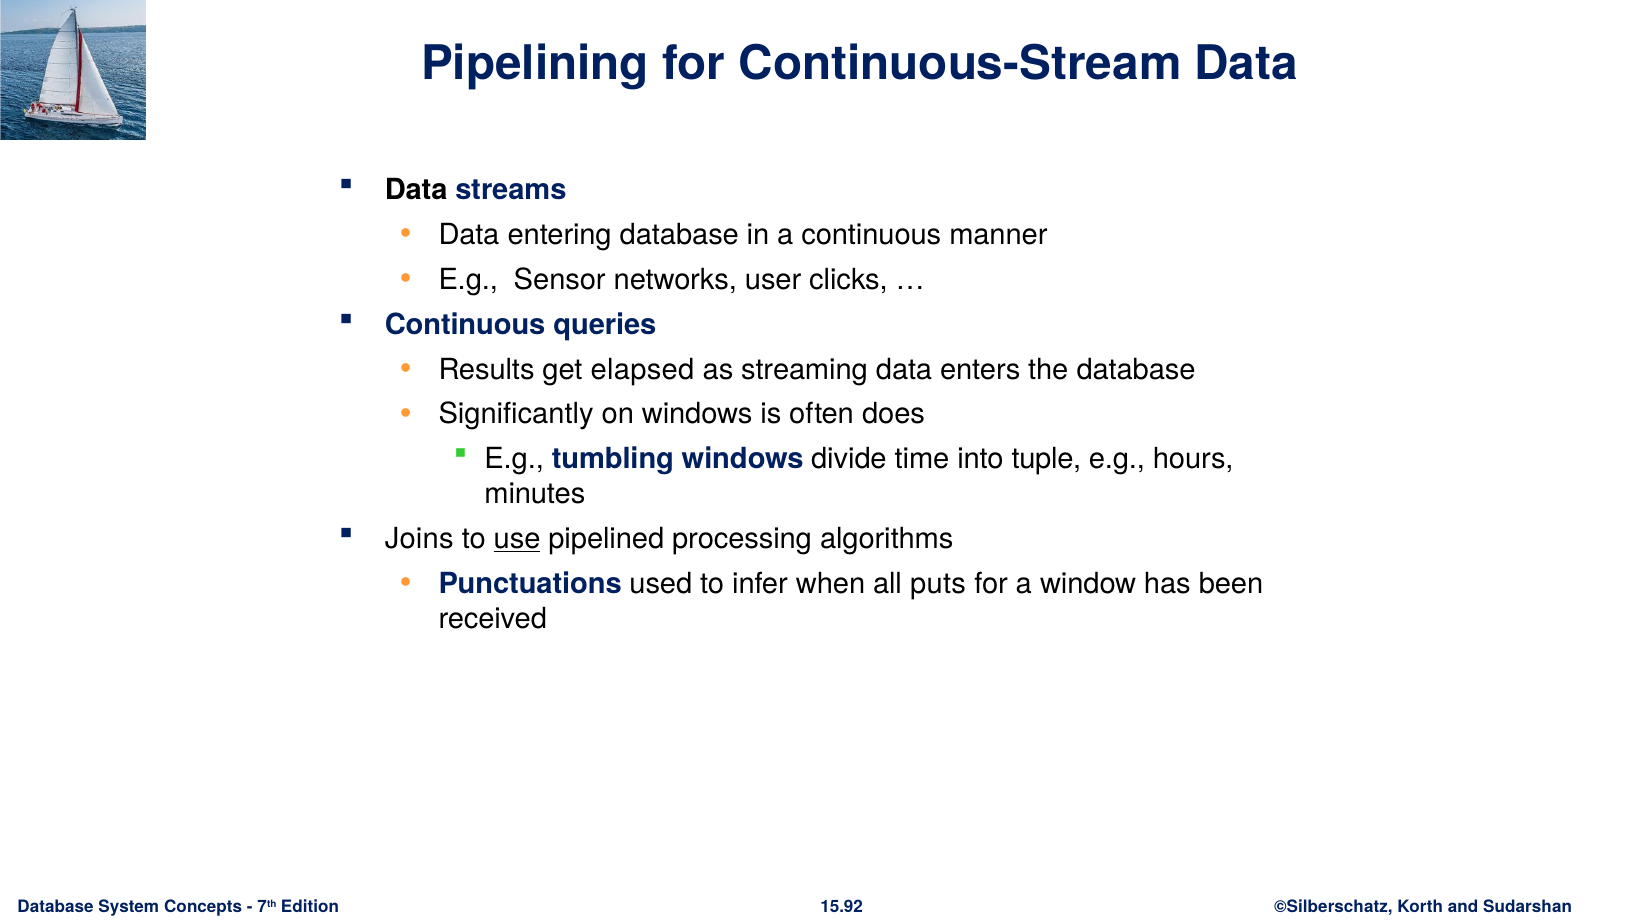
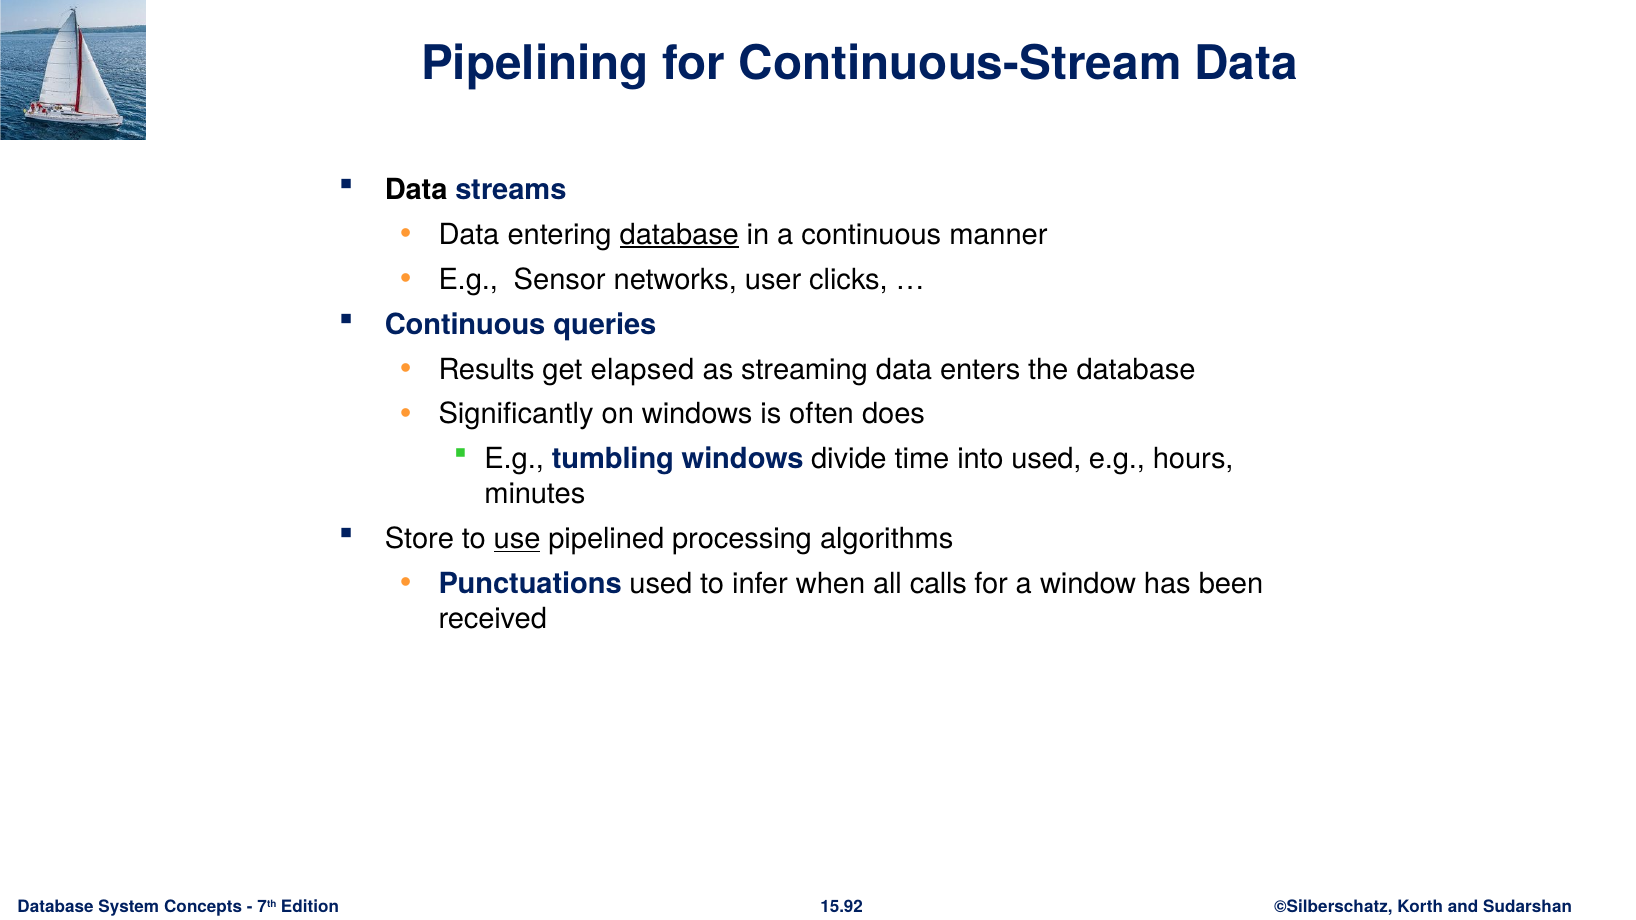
database underline: none -> present (679, 235)
into tuple: tuple -> used (1046, 459)
Joins: Joins -> Store (419, 539)
puts: puts -> calls (938, 584)
